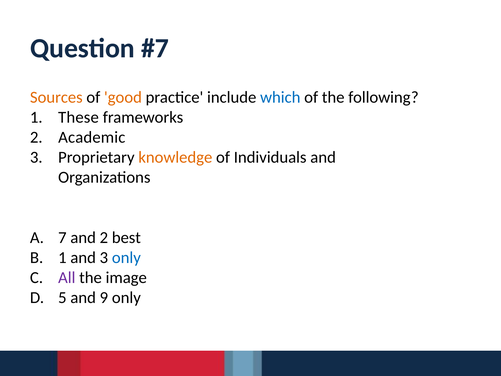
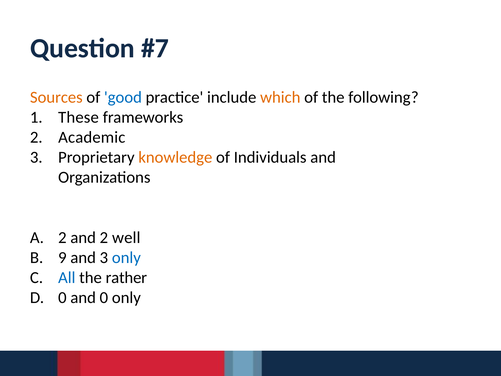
good colour: orange -> blue (123, 97)
which colour: blue -> orange (280, 97)
7: 7 -> 2 (62, 237)
best: best -> well (126, 237)
1: 1 -> 9 (62, 257)
All colour: purple -> blue (67, 277)
image: image -> rather (126, 277)
5: 5 -> 0 (62, 298)
and 9: 9 -> 0 (104, 298)
